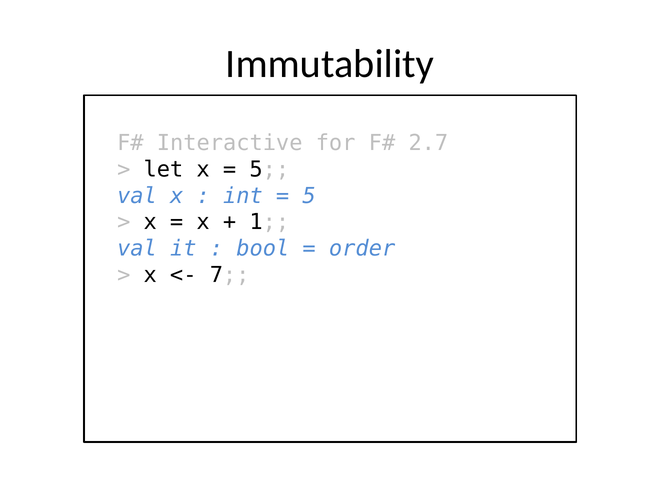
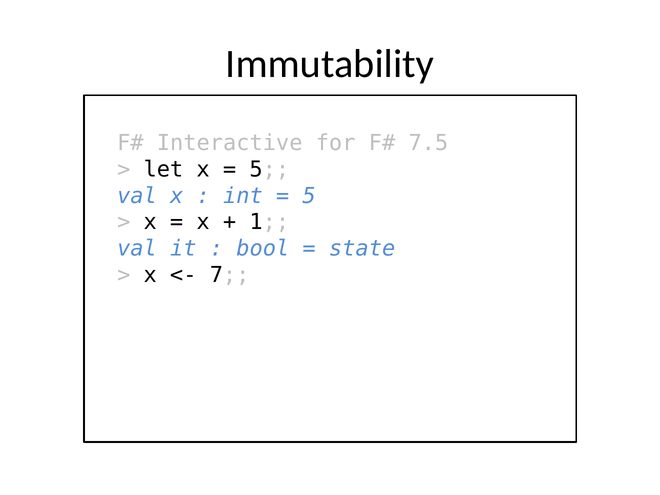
2.7: 2.7 -> 7.5 (428, 143)
order: order -> state (362, 249)
